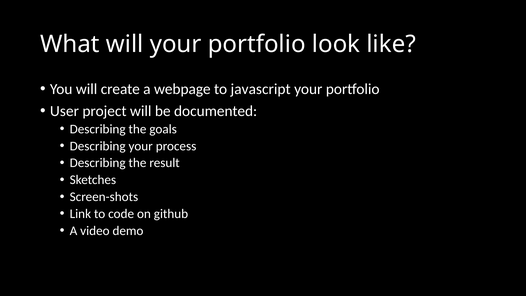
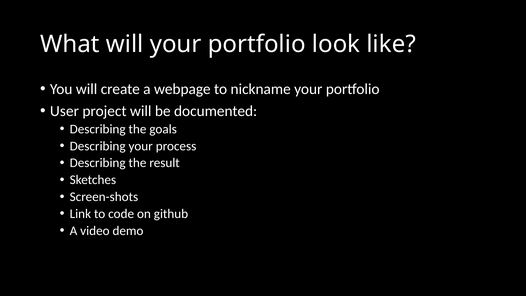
javascript: javascript -> nickname (261, 89)
